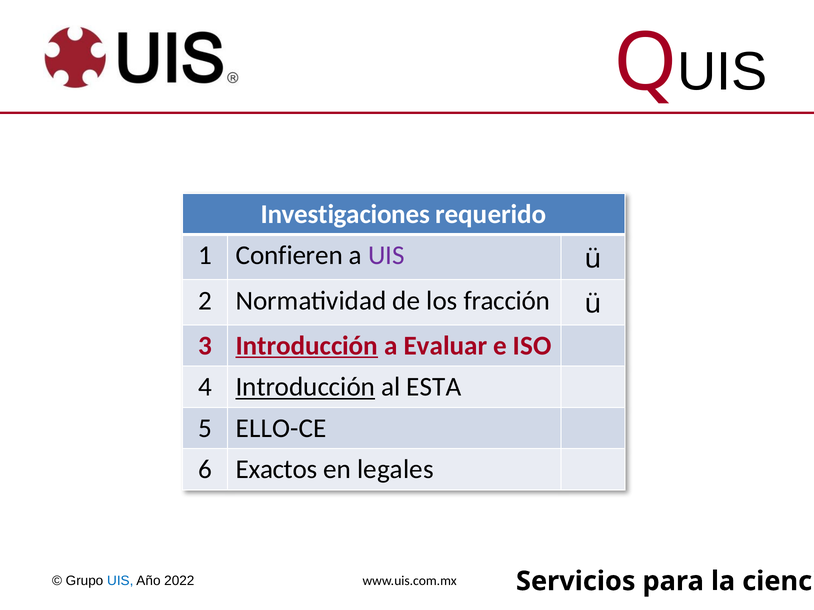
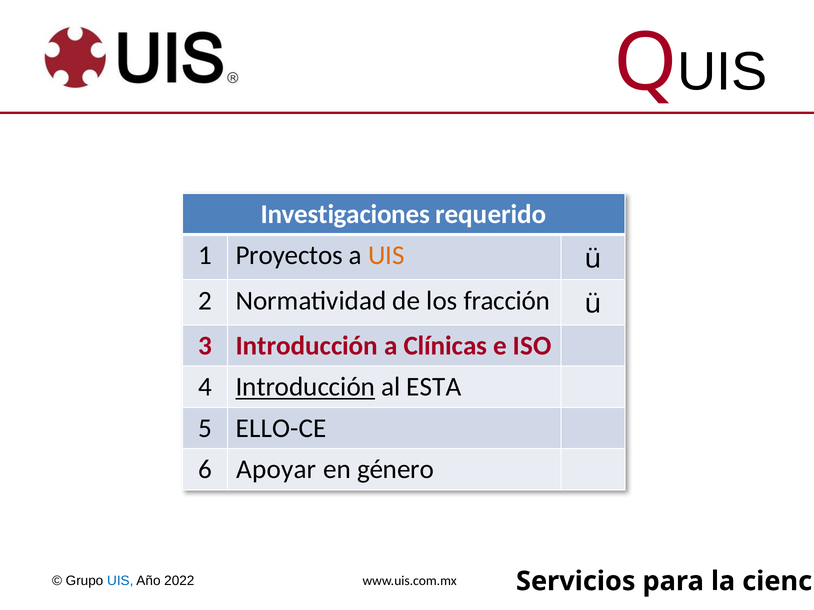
Confieren: Confieren -> Proyectos (289, 256)
UIS colour: purple -> orange (386, 256)
Introducción underline: present -> none (307, 346)
Evaluar: Evaluar -> Clínicas (445, 346)
Exactos: Exactos -> Apoyar (276, 470)
legales: legales -> género (395, 470)
